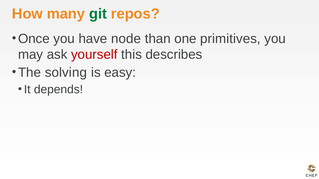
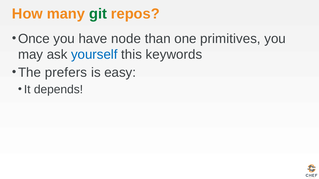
yourself colour: red -> blue (94, 55)
describes: describes -> keywords (174, 55)
solving: solving -> prefers (66, 73)
